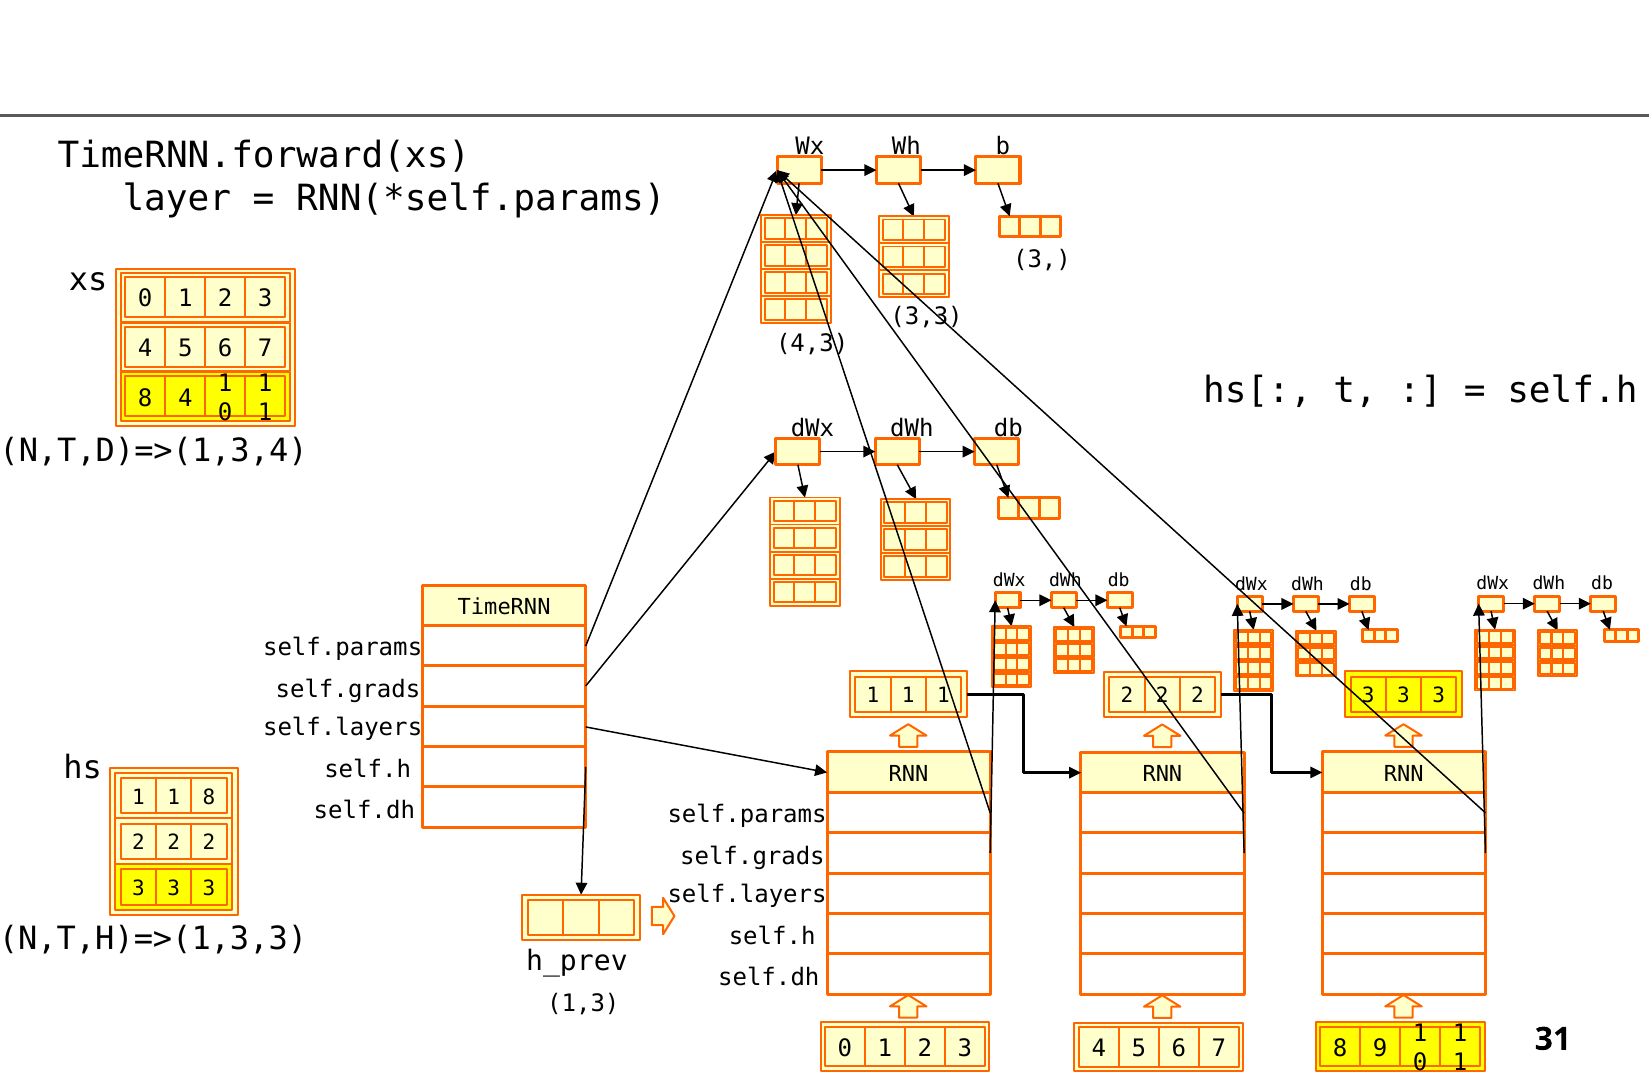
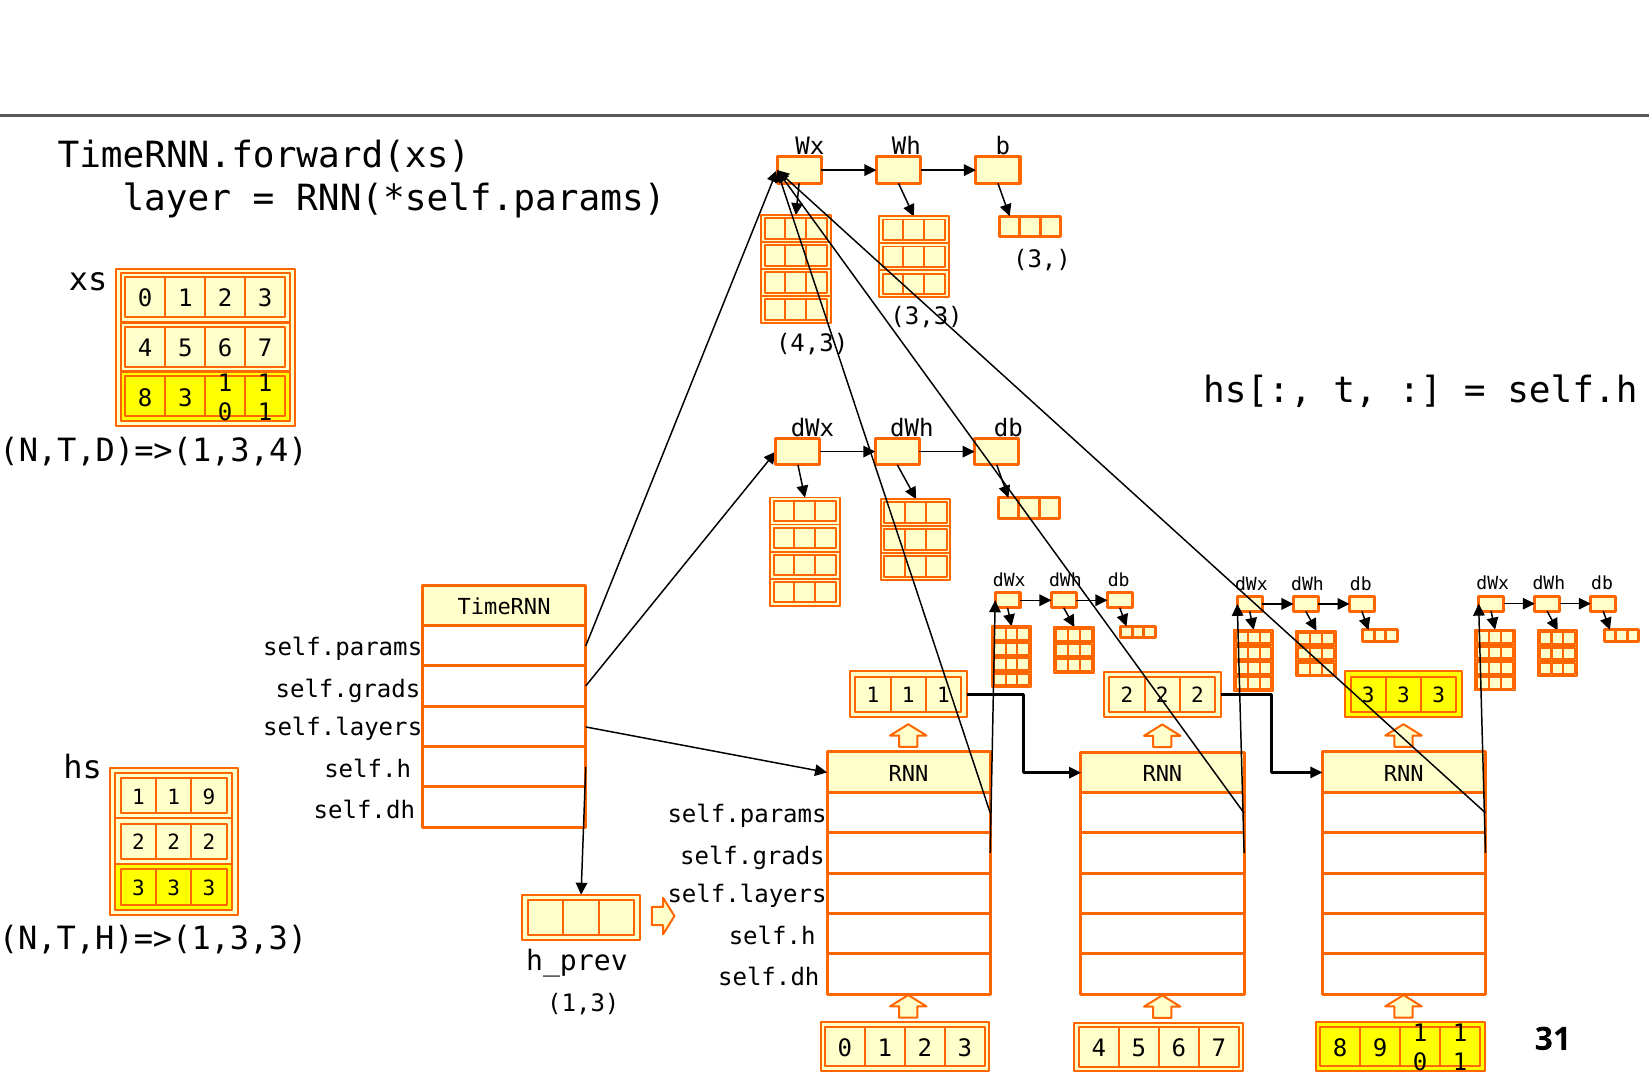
8 4: 4 -> 3 (185, 398)
1 8: 8 -> 9 (209, 797)
